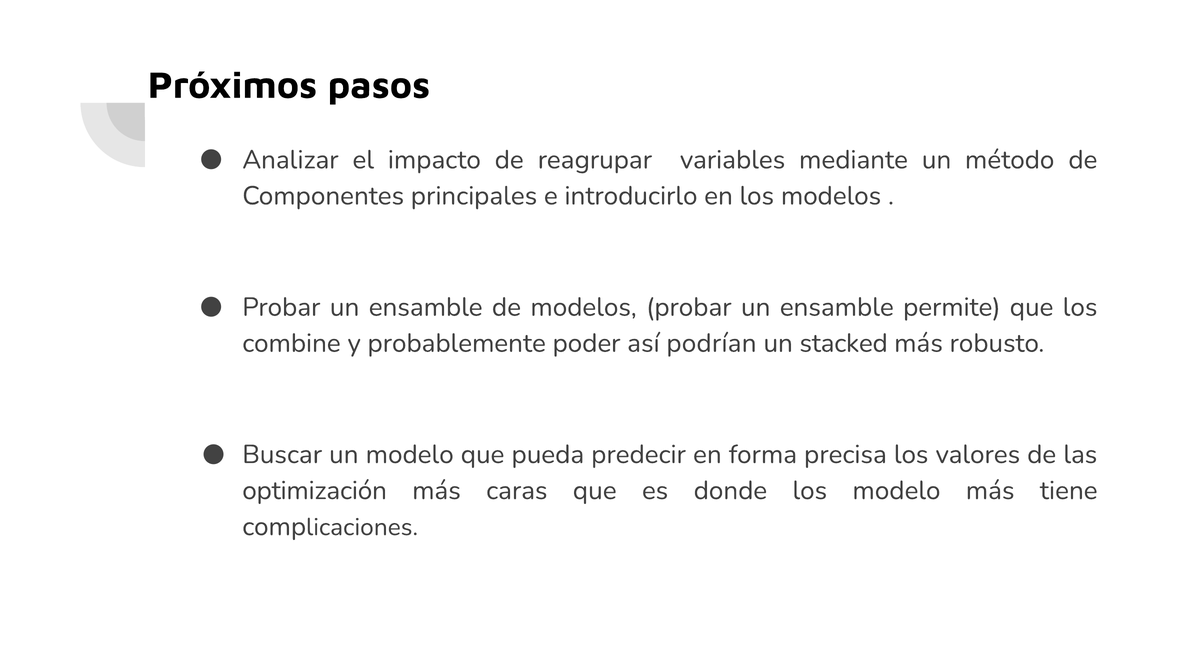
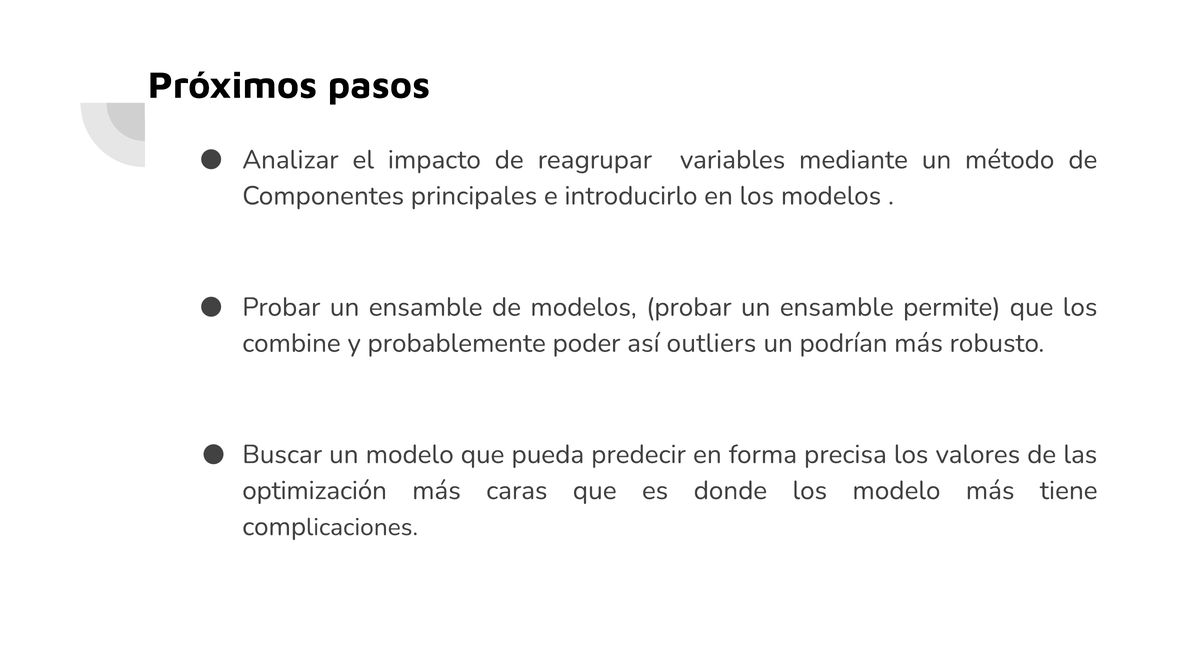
podrían: podrían -> outliers (711, 343)
stacked: stacked -> podrían (844, 343)
